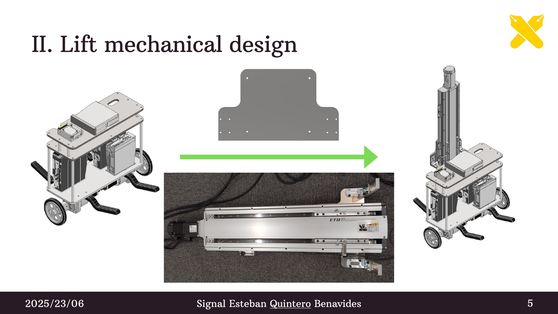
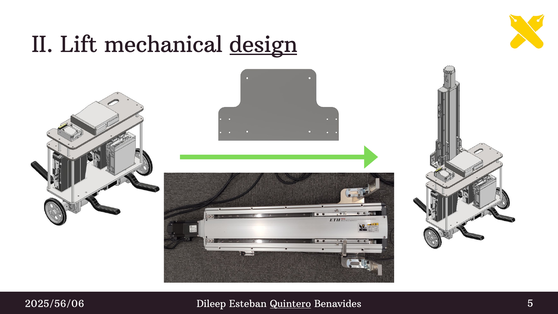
design underline: none -> present (263, 45)
2025/23/06: 2025/23/06 -> 2025/56/06 (55, 304)
Signal: Signal -> Dileep (211, 304)
